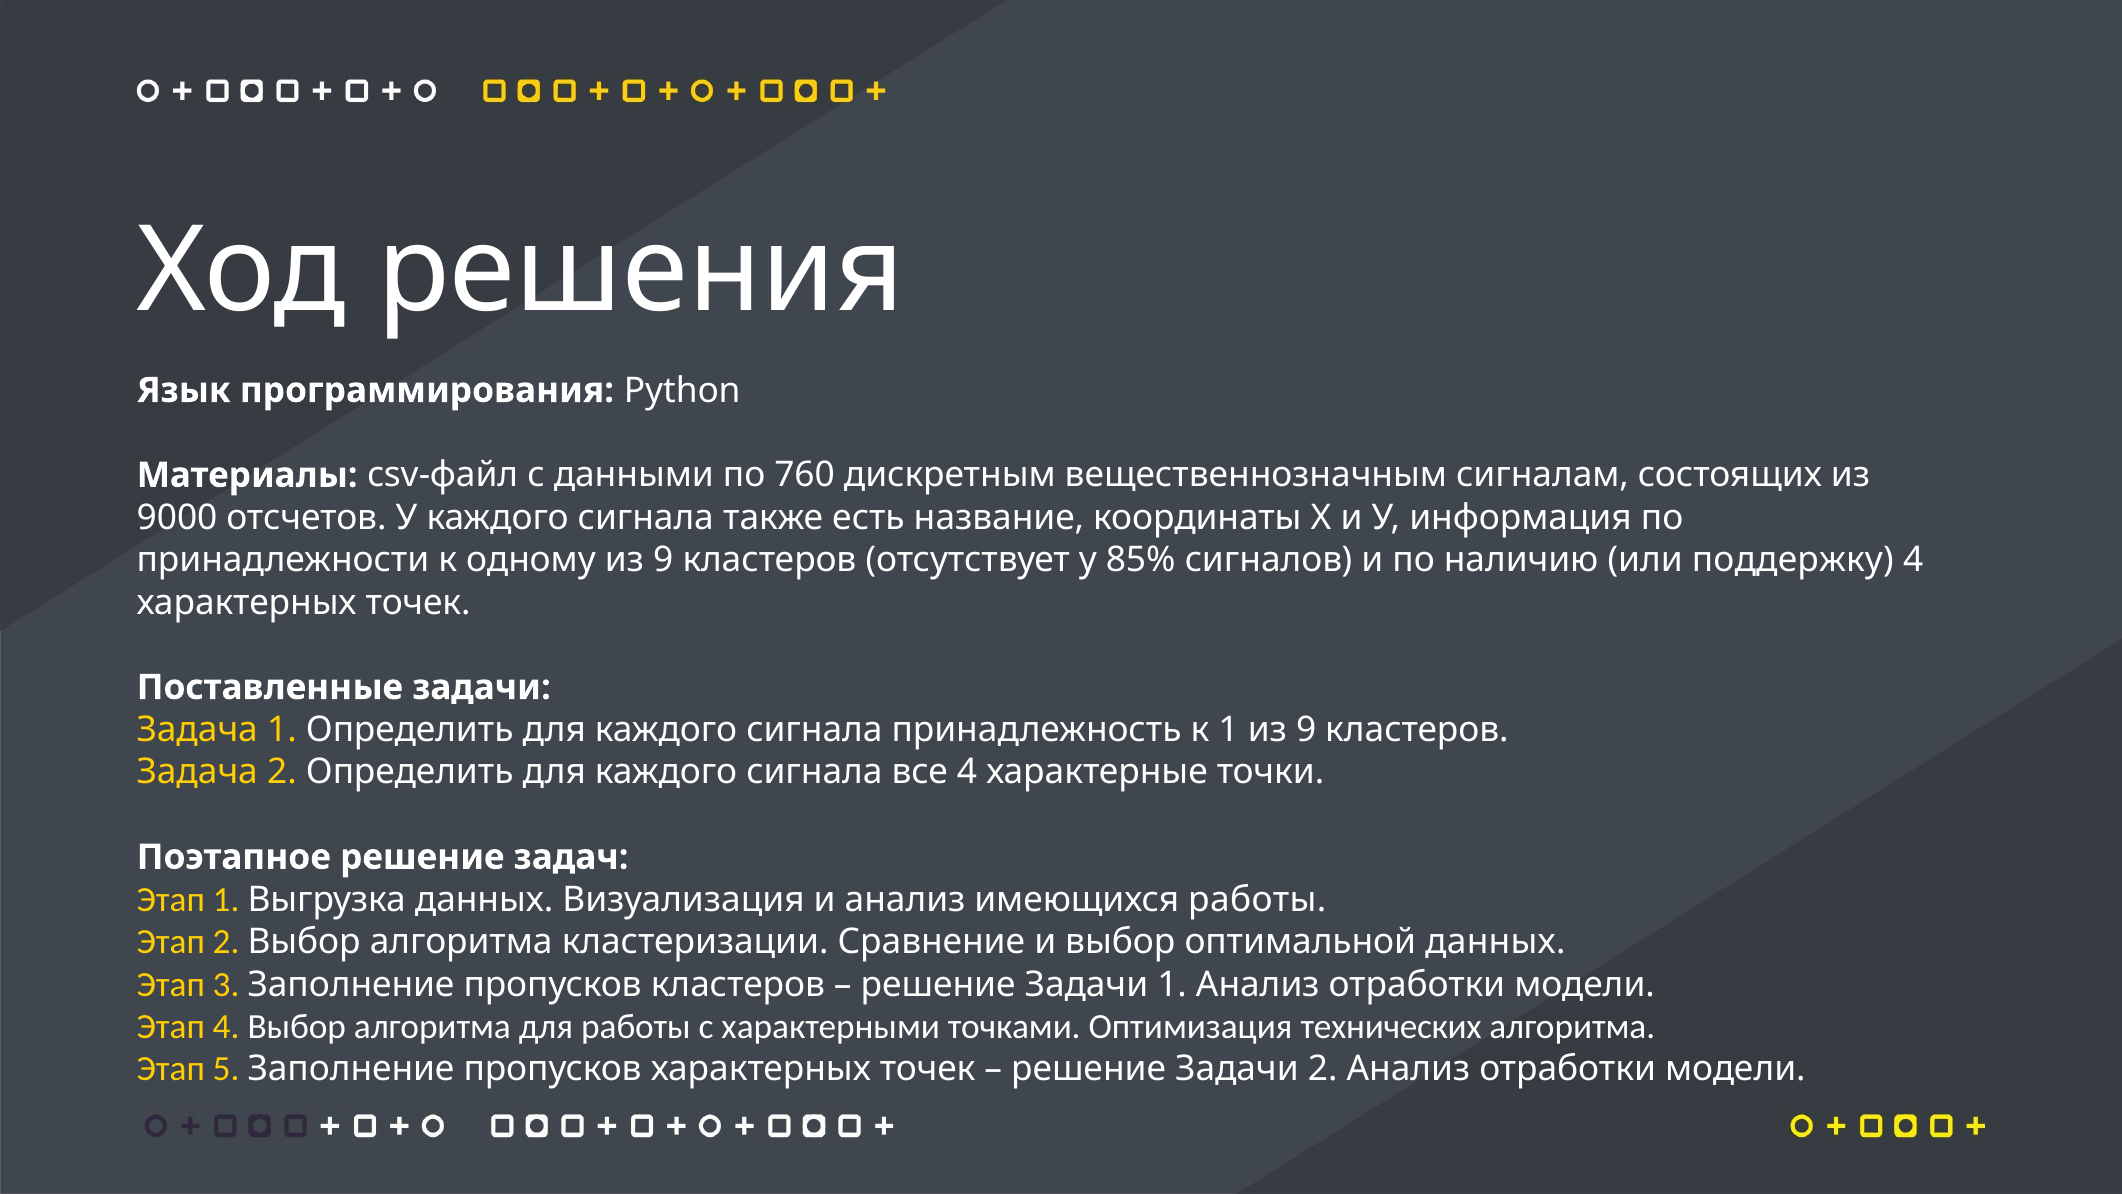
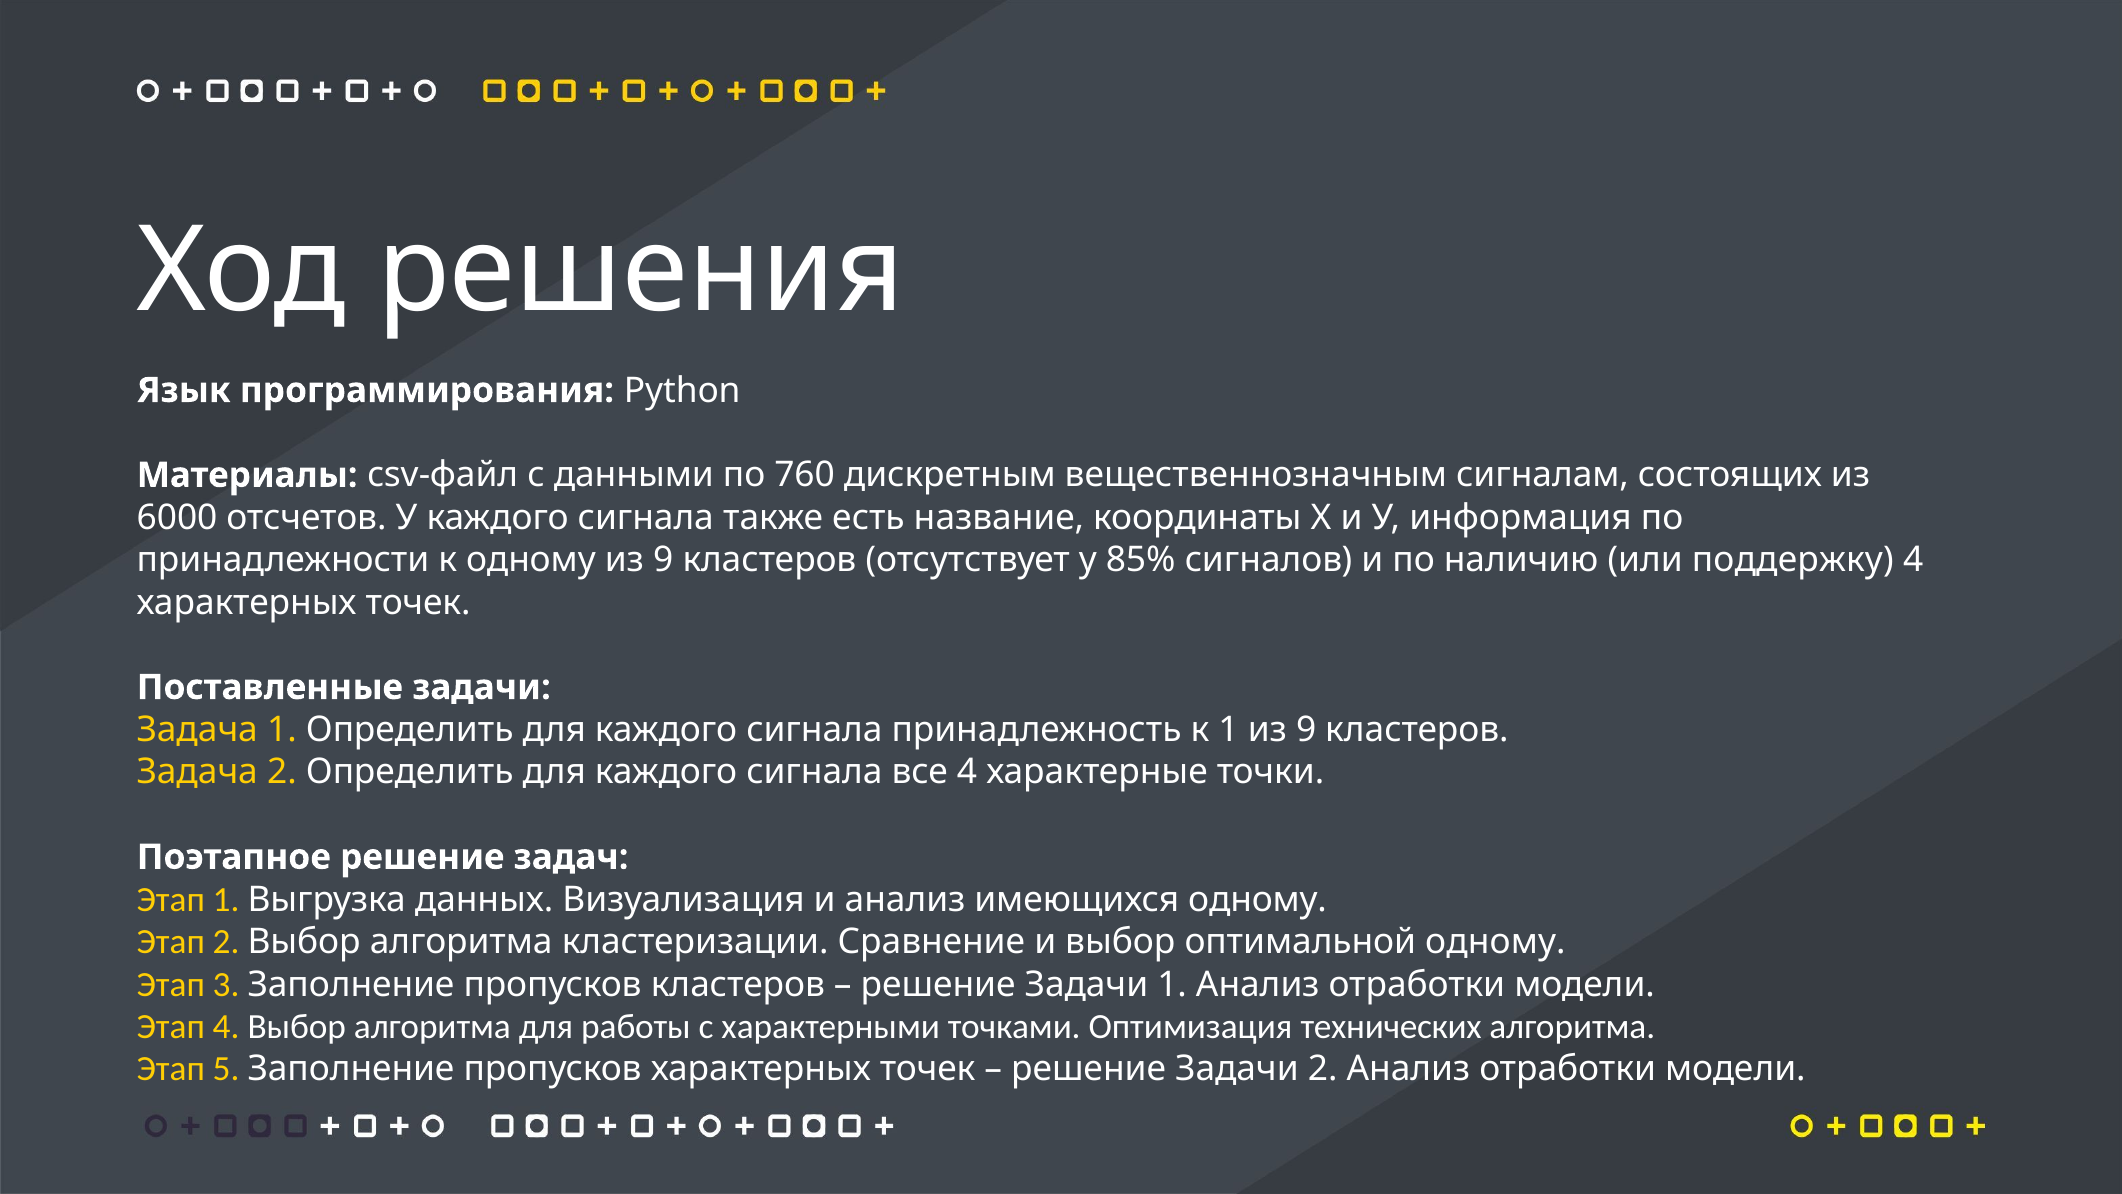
9000: 9000 -> 6000 (177, 518)
имеющихся работы: работы -> одному (1258, 899)
оптимальной данных: данных -> одному (1495, 942)
